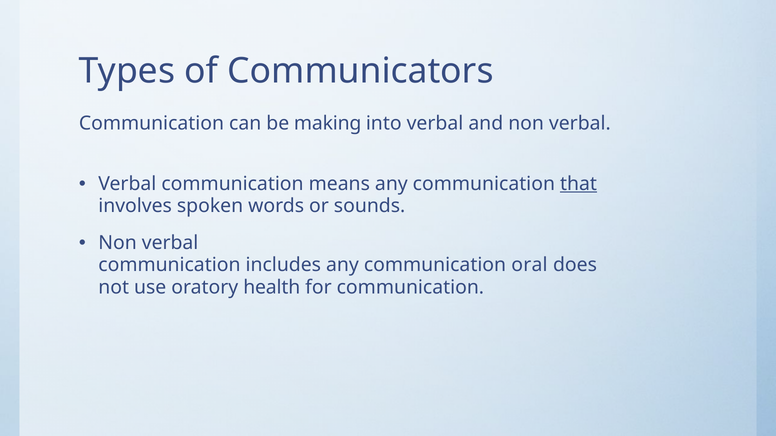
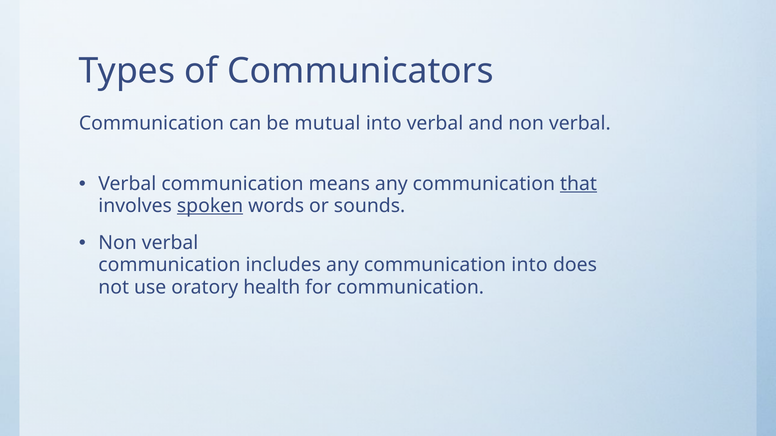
making: making -> mutual (327, 124)
spoken underline: none -> present (210, 206)
communication oral: oral -> into (529, 265)
